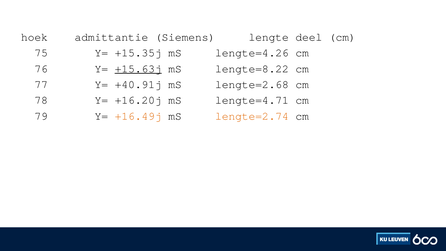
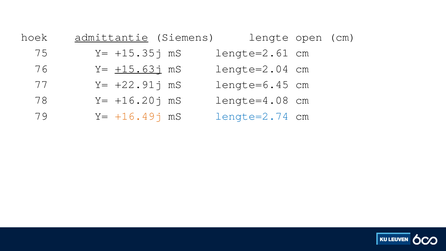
admittantie underline: none -> present (111, 37)
deel: deel -> open (309, 37)
lengte=4.26: lengte=4.26 -> lengte=2.61 (252, 53)
lengte=8.22: lengte=8.22 -> lengte=2.04 (252, 69)
+40.91j: +40.91j -> +22.91j (138, 84)
lengte=2.68: lengte=2.68 -> lengte=6.45 (252, 84)
lengte=4.71: lengte=4.71 -> lengte=4.08 (252, 100)
lengte=2.74 colour: orange -> blue (252, 116)
